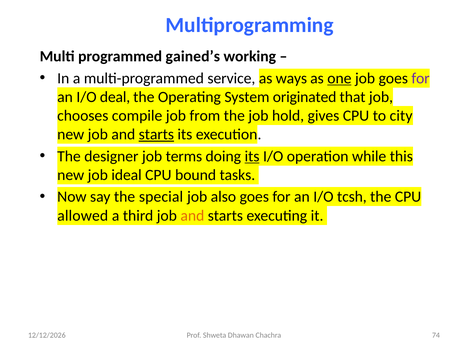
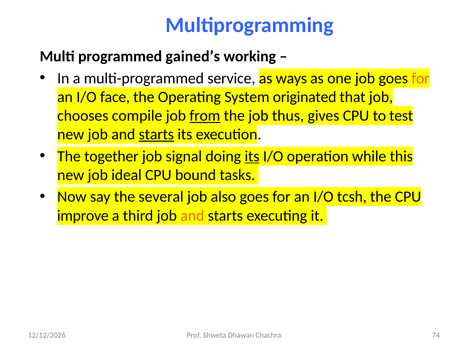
one underline: present -> none (339, 78)
for colour: purple -> orange (421, 78)
deal: deal -> face (115, 97)
from underline: none -> present (205, 116)
hold: hold -> thus (288, 116)
city: city -> test (401, 116)
designer: designer -> together (111, 156)
terms: terms -> signal (184, 156)
special: special -> several (161, 197)
allowed: allowed -> improve (83, 216)
